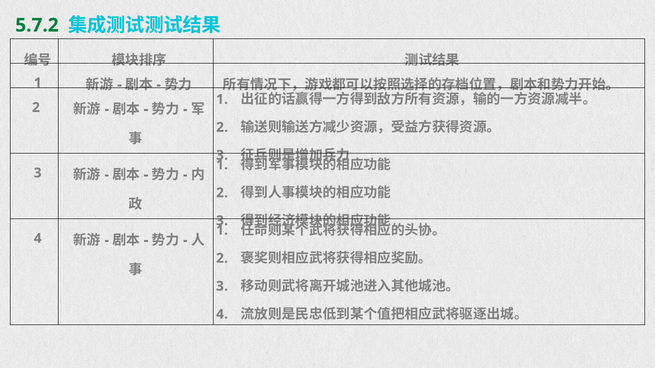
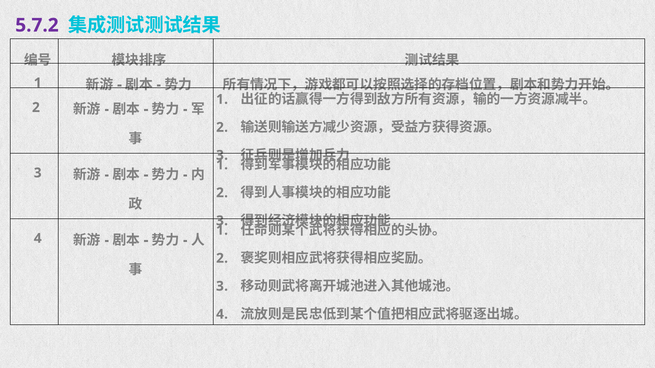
5.7.2 colour: green -> purple (37, 25)
